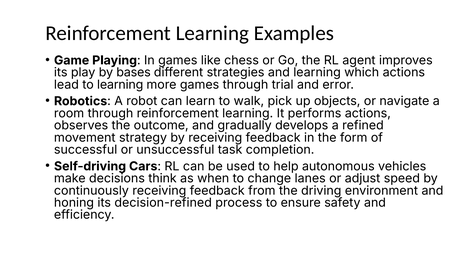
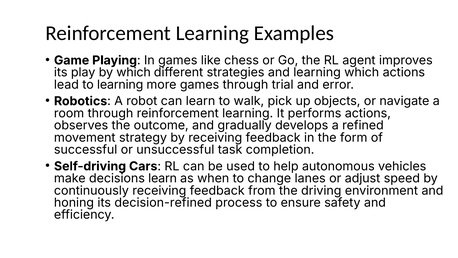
by bases: bases -> which (134, 72)
decisions think: think -> learn (163, 178)
